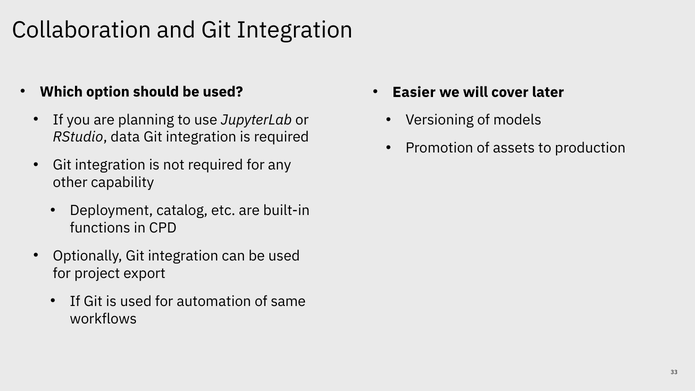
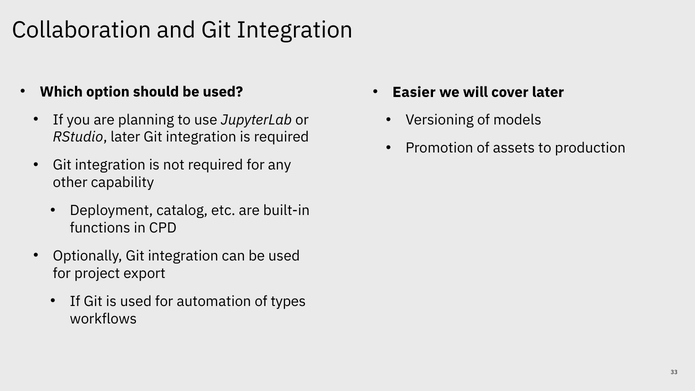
RStudio data: data -> later (125, 137)
same: same -> types (288, 301)
